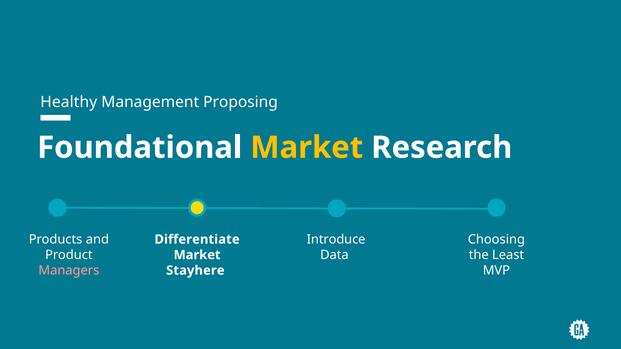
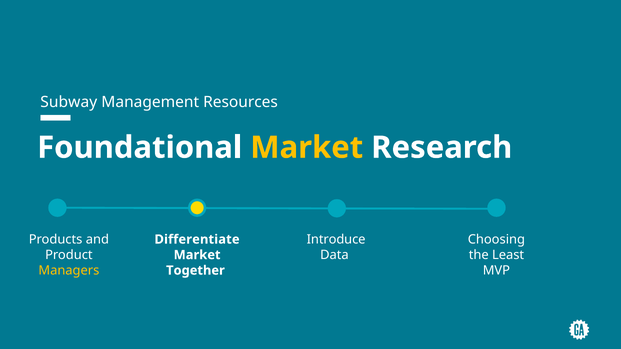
Healthy: Healthy -> Subway (69, 102)
Proposing: Proposing -> Resources (241, 102)
Managers colour: pink -> yellow (69, 271)
Stayhere: Stayhere -> Together (195, 271)
